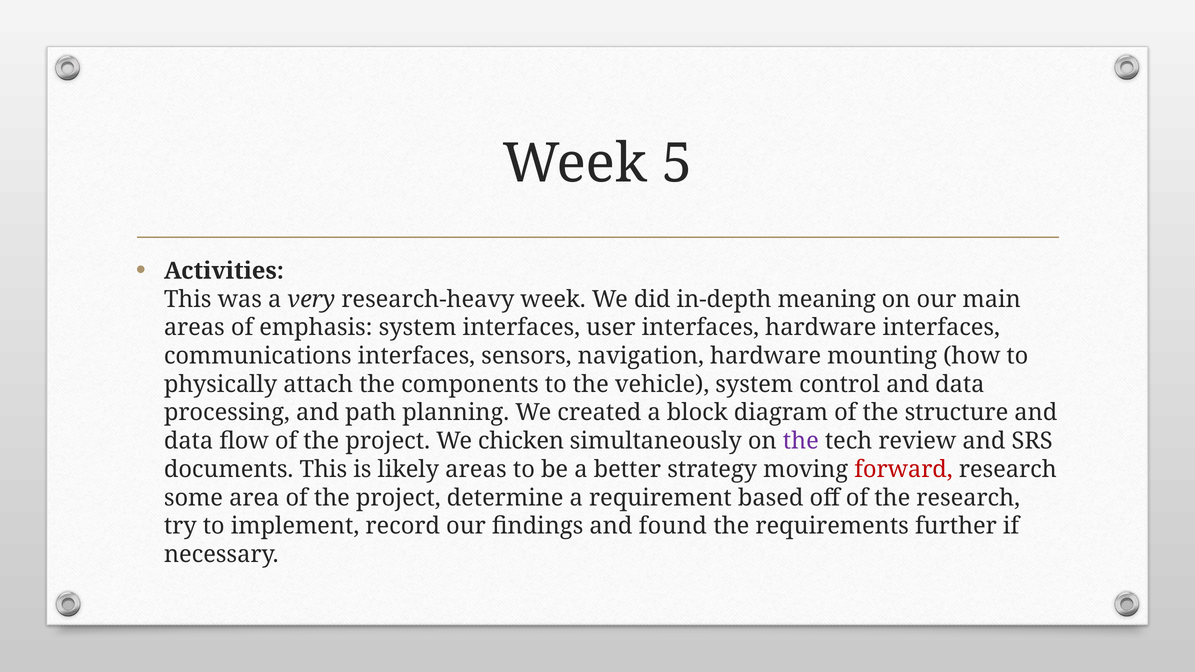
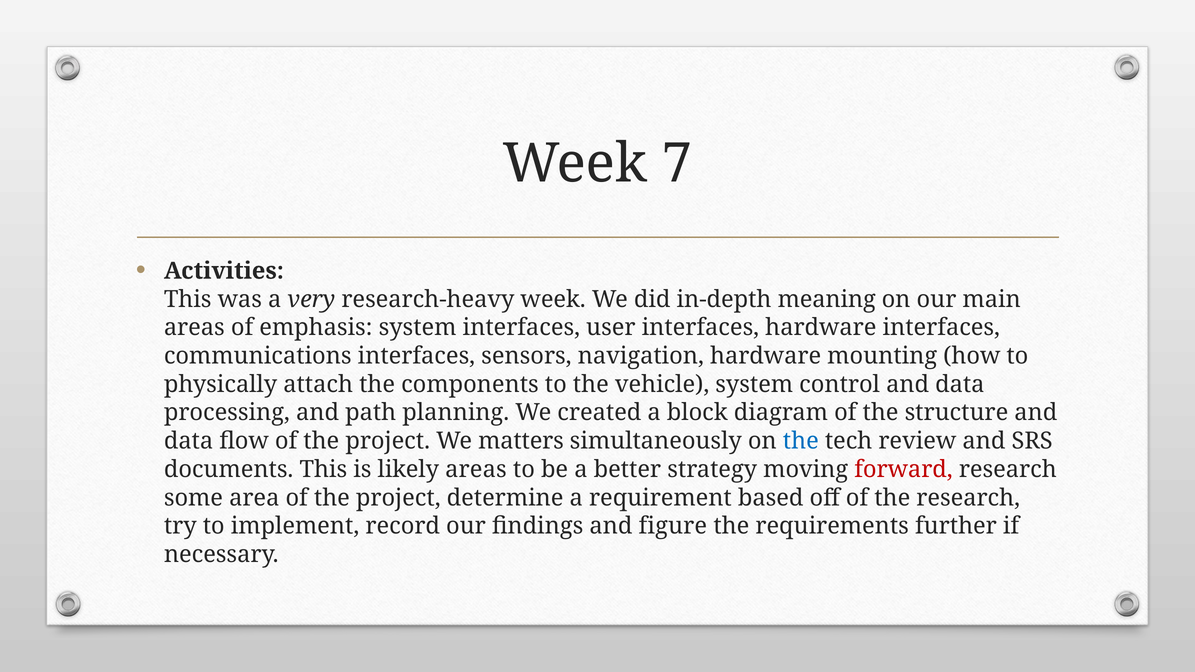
5: 5 -> 7 (677, 164)
chicken: chicken -> matters (521, 441)
the colour: purple -> blue (801, 441)
found: found -> figure (673, 526)
